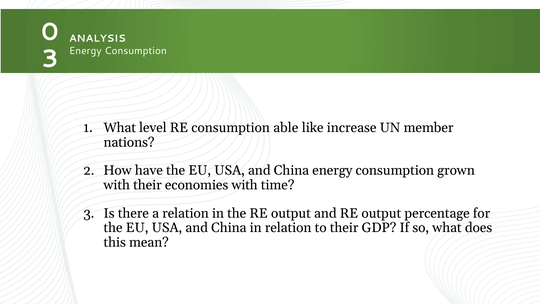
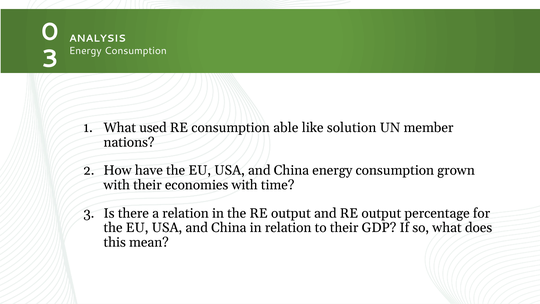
level: level -> used (153, 128)
increase: increase -> solution (352, 128)
